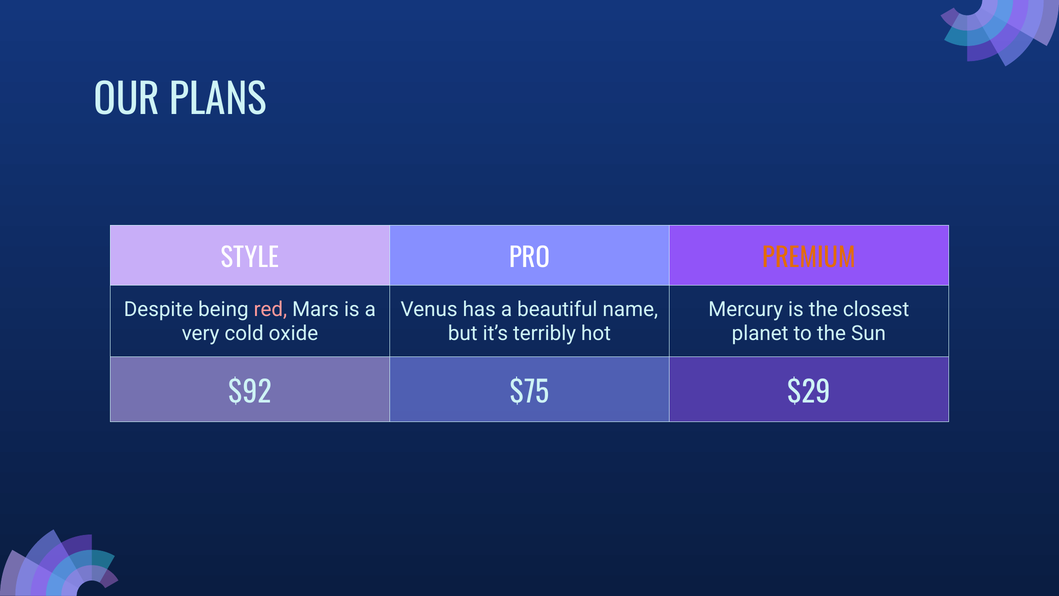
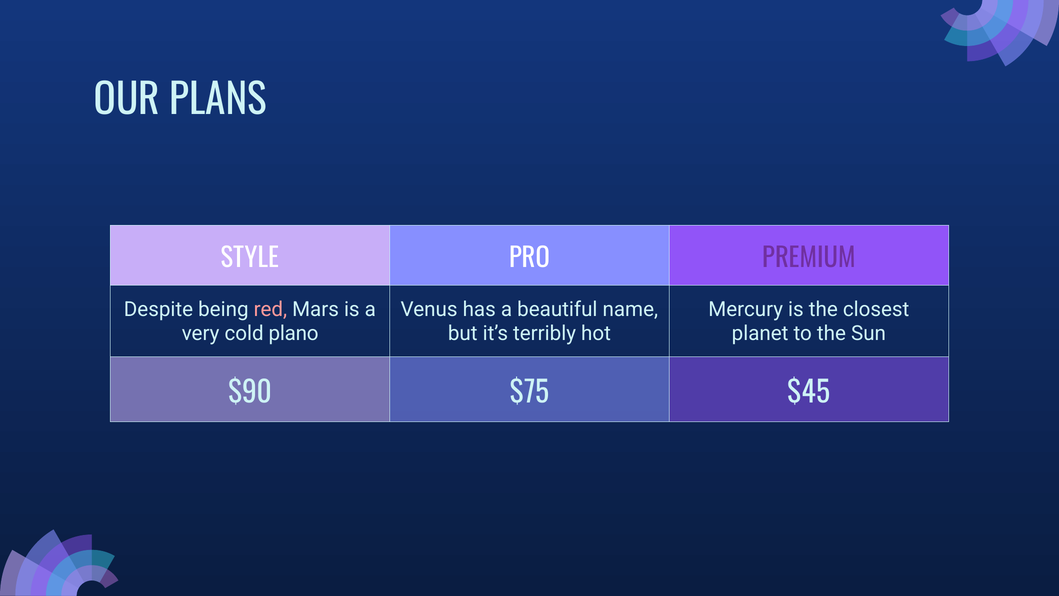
PREMIUM colour: orange -> purple (809, 258)
oxide: oxide -> plano (294, 333)
$92: $92 -> $90 (250, 393)
$29: $29 -> $45 (809, 393)
